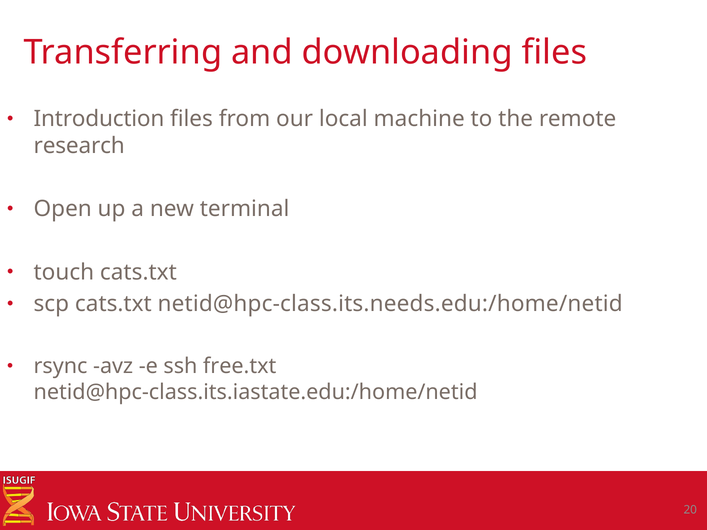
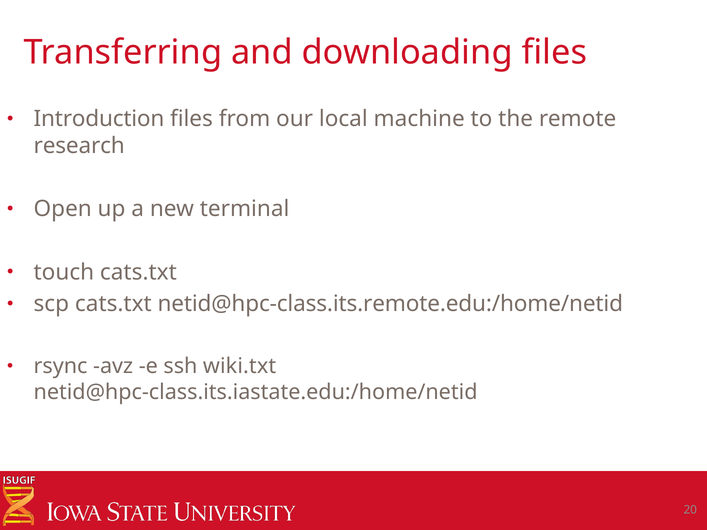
netid@hpc-class.its.needs.edu:/home/netid: netid@hpc-class.its.needs.edu:/home/netid -> netid@hpc-class.its.remote.edu:/home/netid (390, 304)
free.txt: free.txt -> wiki.txt (240, 366)
